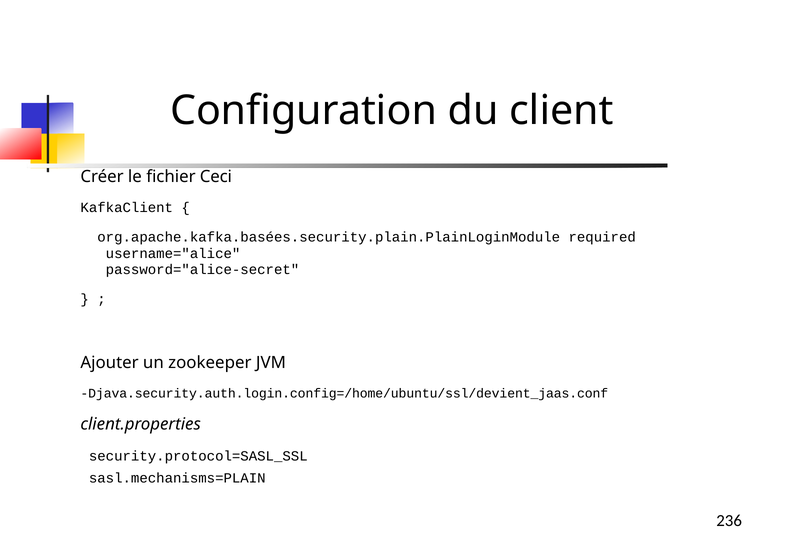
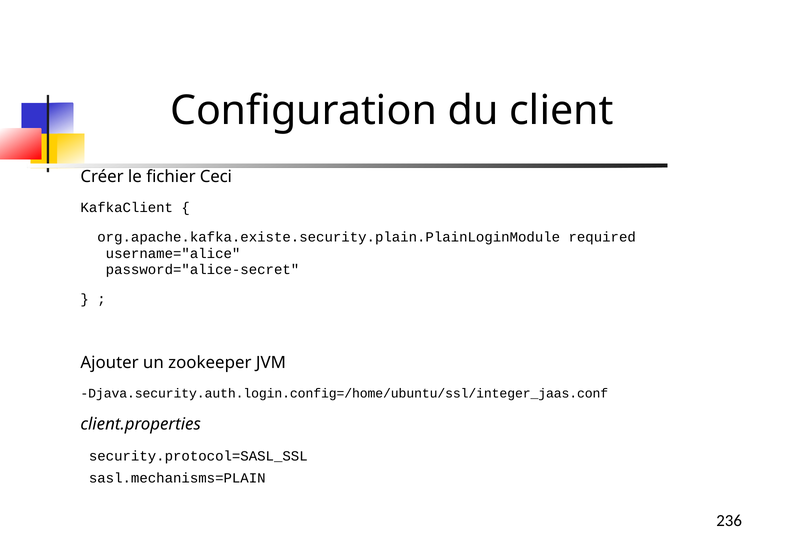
org.apache.kafka.basées.security.plain.PlainLoginModule: org.apache.kafka.basées.security.plain.PlainLoginModule -> org.apache.kafka.existe.security.plain.PlainLoginModule (329, 237)
Djava.security.auth.login.config=/home/ubuntu/ssl/devient_jaas.conf: Djava.security.auth.login.config=/home/ubuntu/ssl/devient_jaas.conf -> Djava.security.auth.login.config=/home/ubuntu/ssl/integer_jaas.conf (344, 394)
